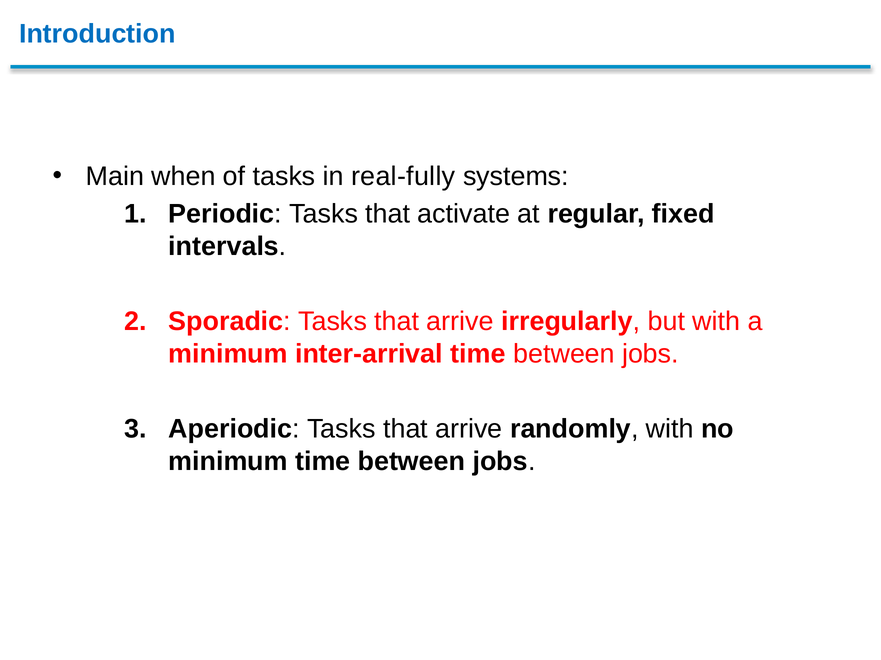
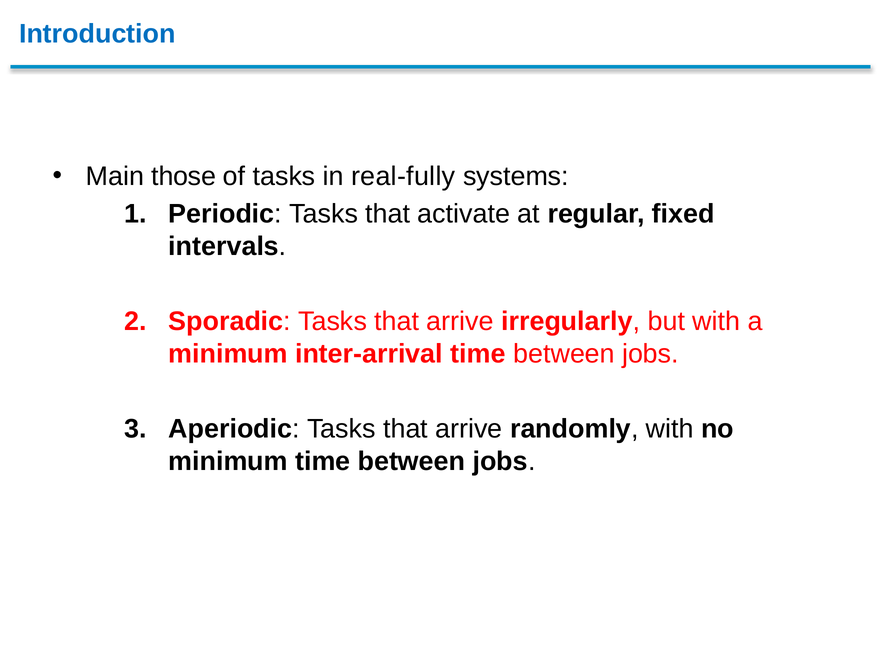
when: when -> those (184, 177)
